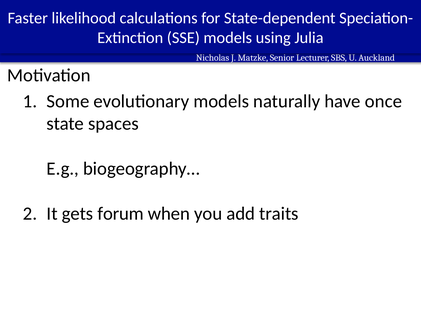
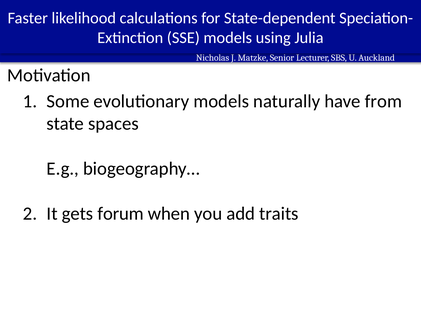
once: once -> from (383, 101)
